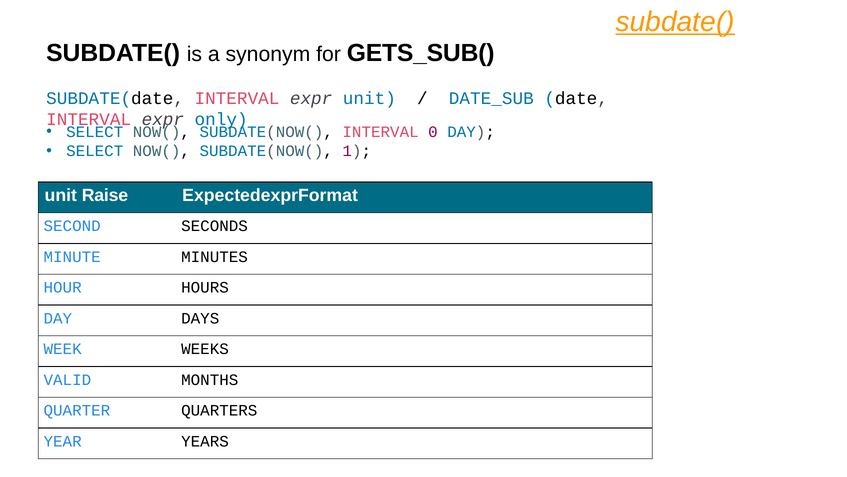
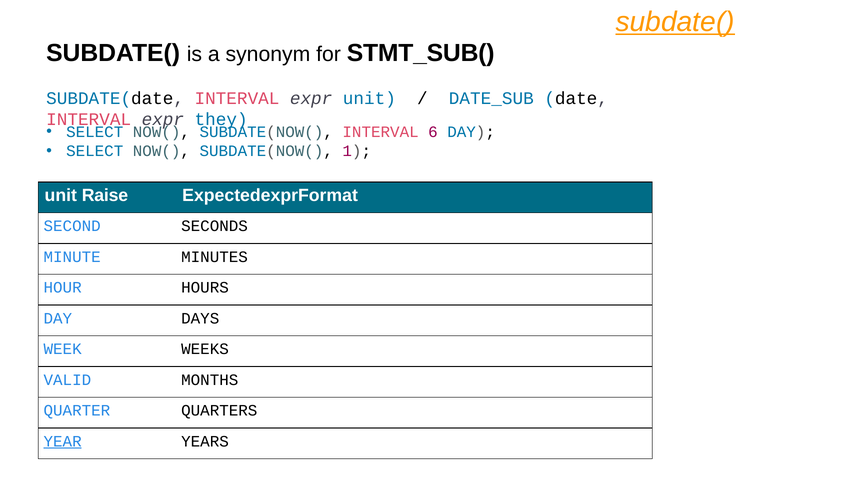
GETS_SUB(: GETS_SUB( -> STMT_SUB( (421, 53)
only: only -> they (221, 119)
0: 0 -> 6 (433, 132)
YEAR underline: none -> present (63, 441)
